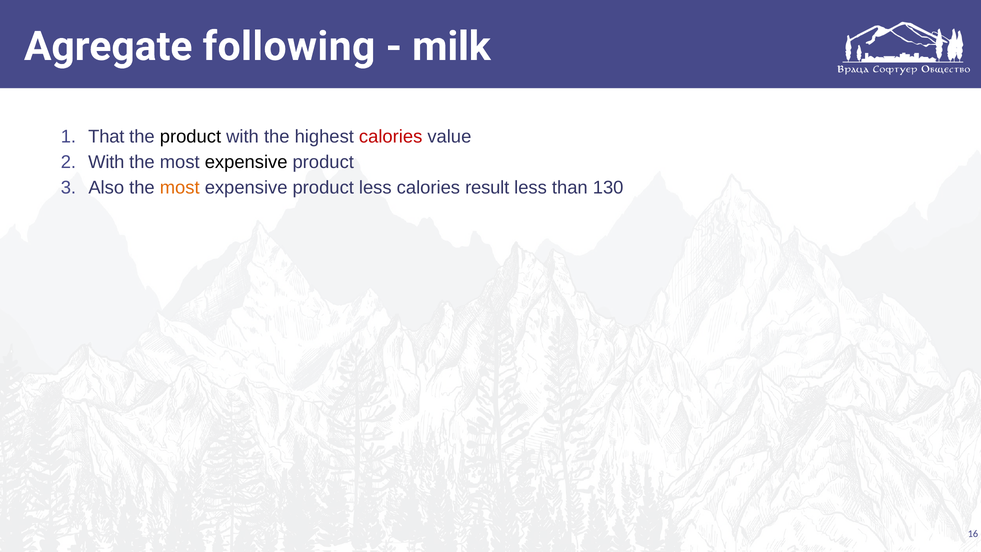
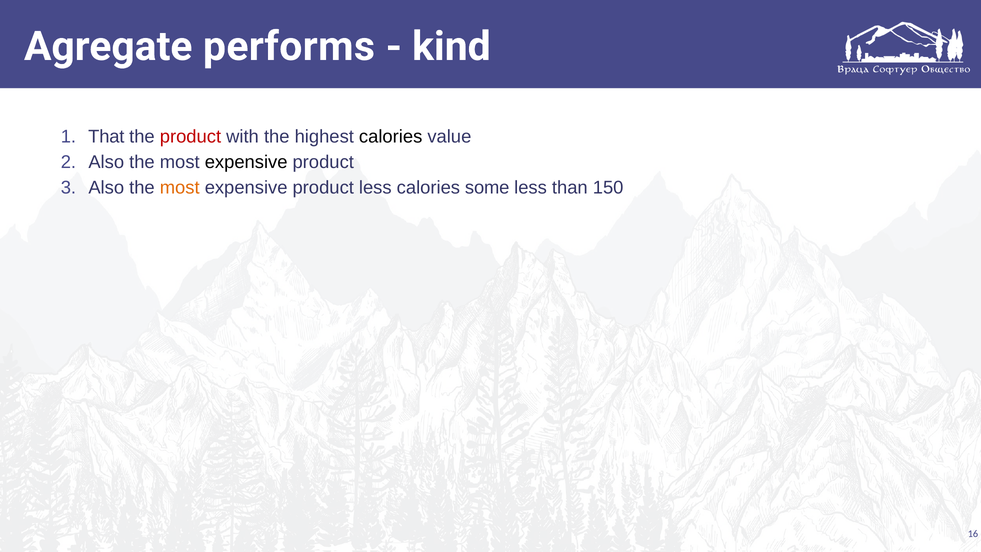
following: following -> performs (289, 46)
milk: milk -> kind (451, 46)
product colour: black -> red (190, 137)
calories colour: red -> black (391, 137)
With: With -> Also (106, 162)
result: result -> some (487, 188)
130: 130 -> 150 (608, 188)
